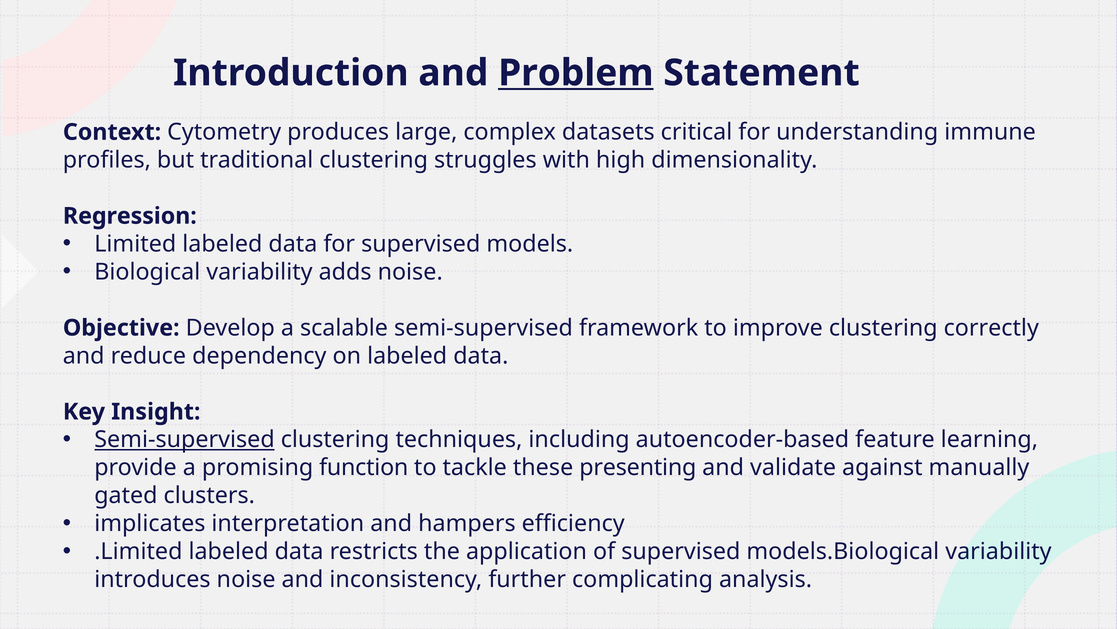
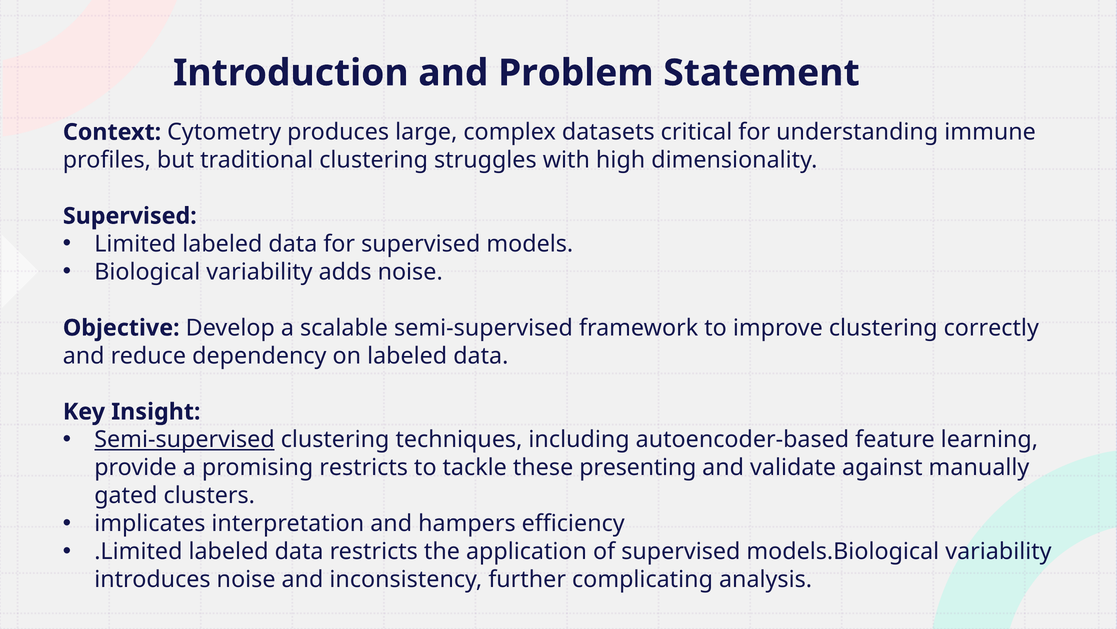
Problem underline: present -> none (576, 73)
Regression: Regression -> Supervised (130, 216)
promising function: function -> restricts (364, 467)
